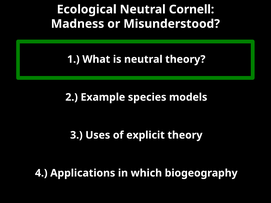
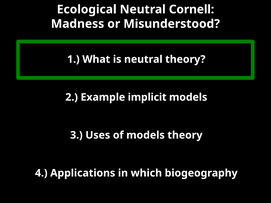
species: species -> implicit (147, 97)
of explicit: explicit -> models (145, 135)
